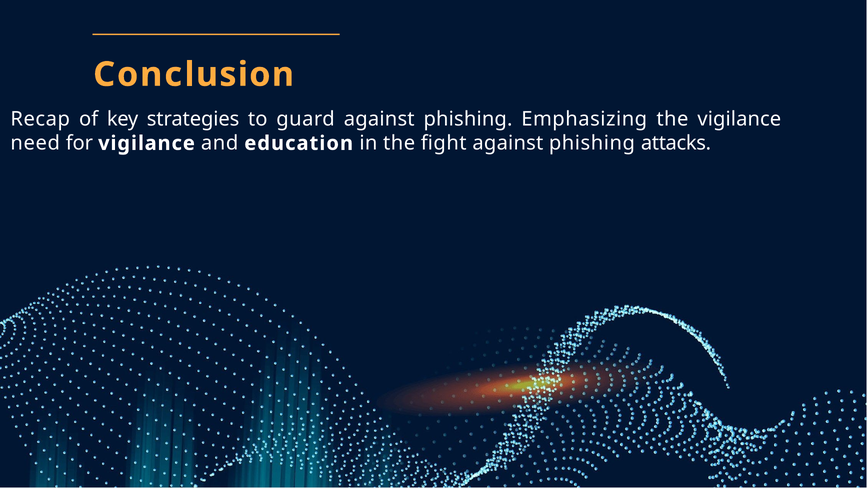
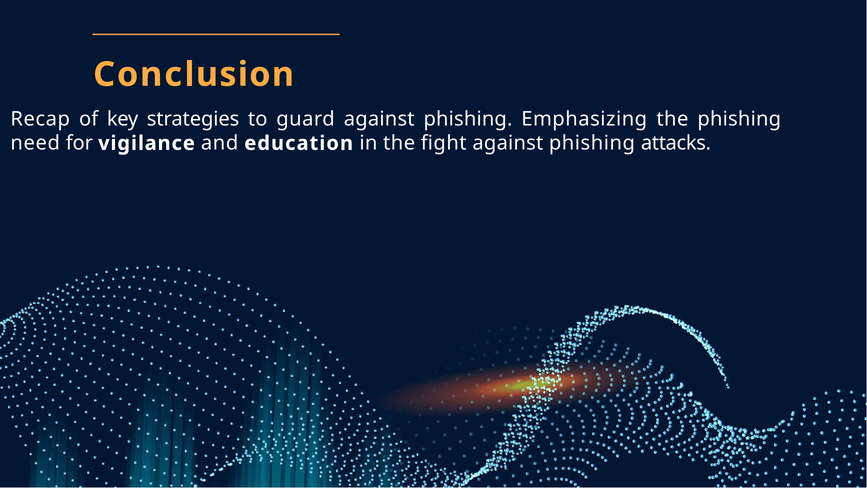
the vigilance: vigilance -> phishing (739, 119)
